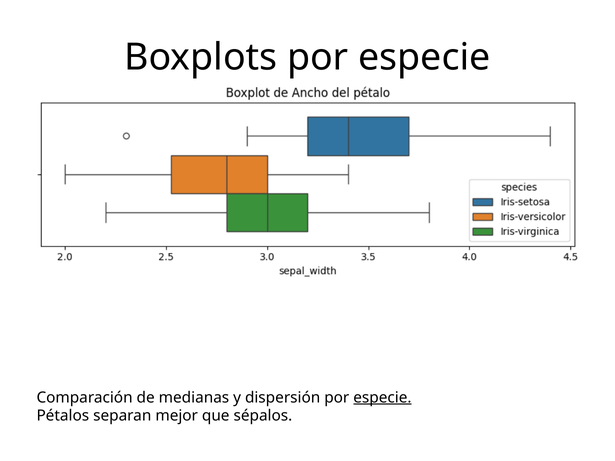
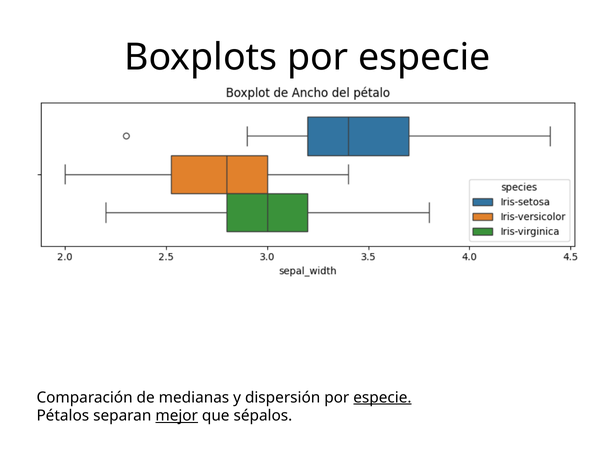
mejor underline: none -> present (177, 416)
